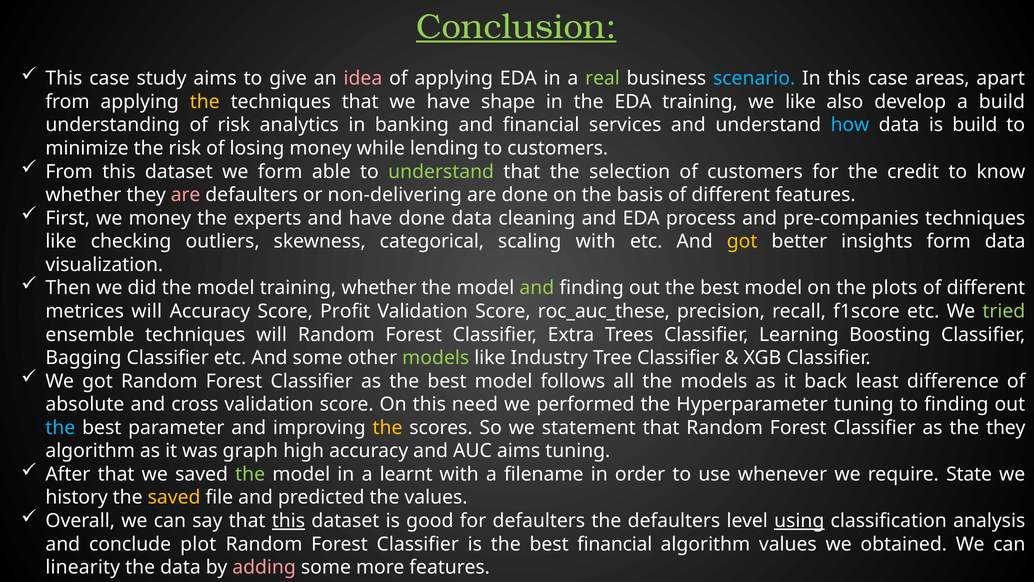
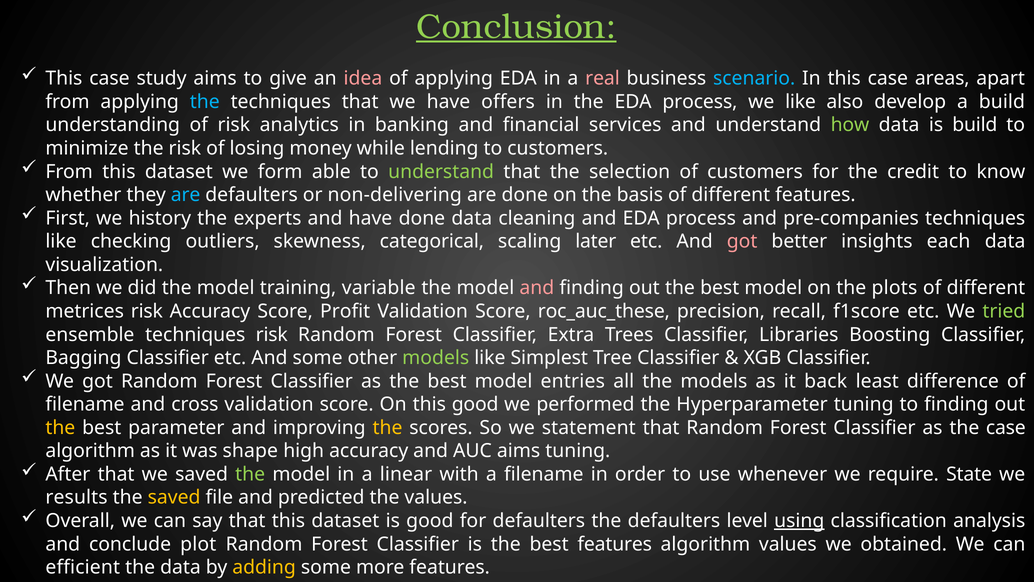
real colour: light green -> pink (602, 78)
the colour: yellow -> light blue (205, 102)
shape: shape -> offers (508, 102)
the EDA training: training -> process (700, 102)
how colour: light blue -> light green (850, 125)
are colour: pink -> light blue (186, 195)
we money: money -> history (160, 218)
scaling with: with -> later (596, 241)
got colour: yellow -> pink (742, 241)
insights form: form -> each (949, 241)
training whether: whether -> variable (379, 288)
and colour: light green -> pink (537, 288)
metrices will: will -> risk (147, 311)
techniques will: will -> risk (272, 334)
Learning: Learning -> Libraries (799, 334)
Industry: Industry -> Simplest (549, 358)
follows: follows -> entries (573, 381)
absolute: absolute -> filename (85, 404)
this need: need -> good (475, 404)
the colour: light blue -> yellow (60, 427)
the they: they -> case (1006, 427)
graph: graph -> shape (250, 451)
learnt: learnt -> linear (406, 474)
history: history -> results (77, 497)
this underline: present -> none (288, 521)
best financial: financial -> features (615, 544)
linearity: linearity -> efficient (83, 567)
adding colour: pink -> yellow (264, 567)
